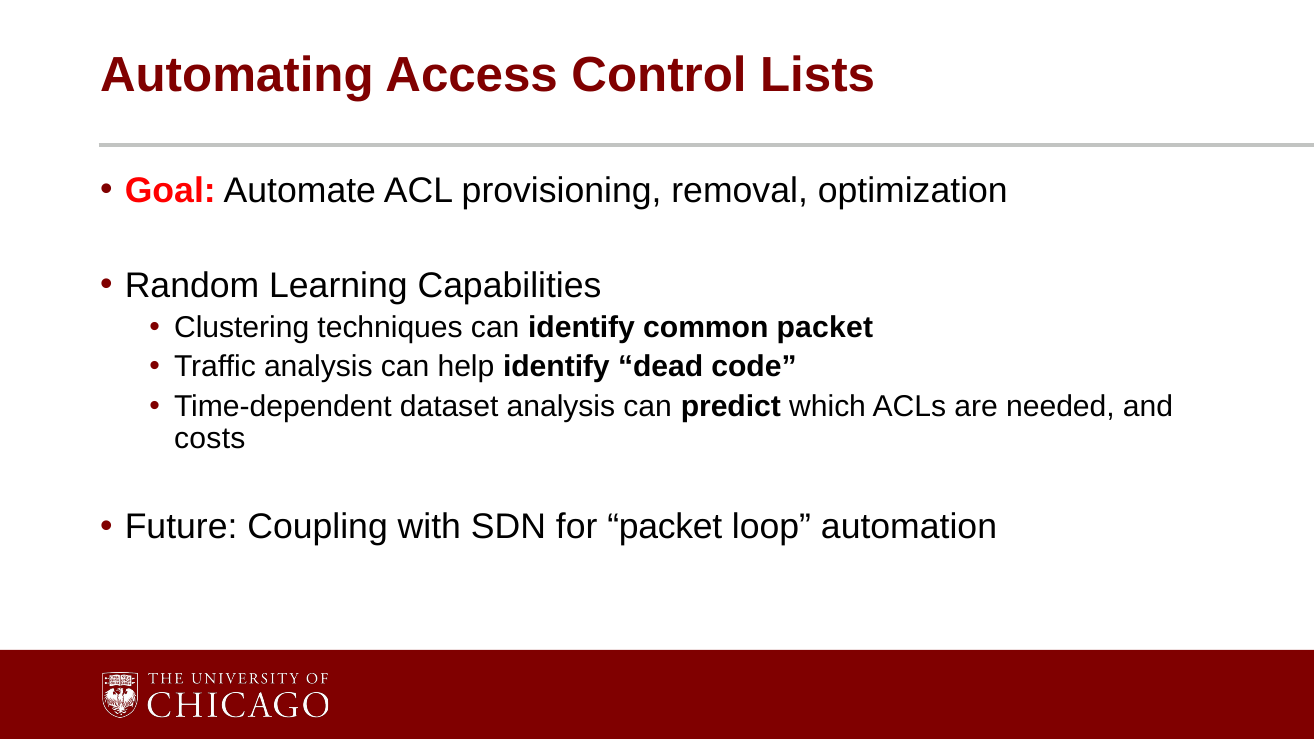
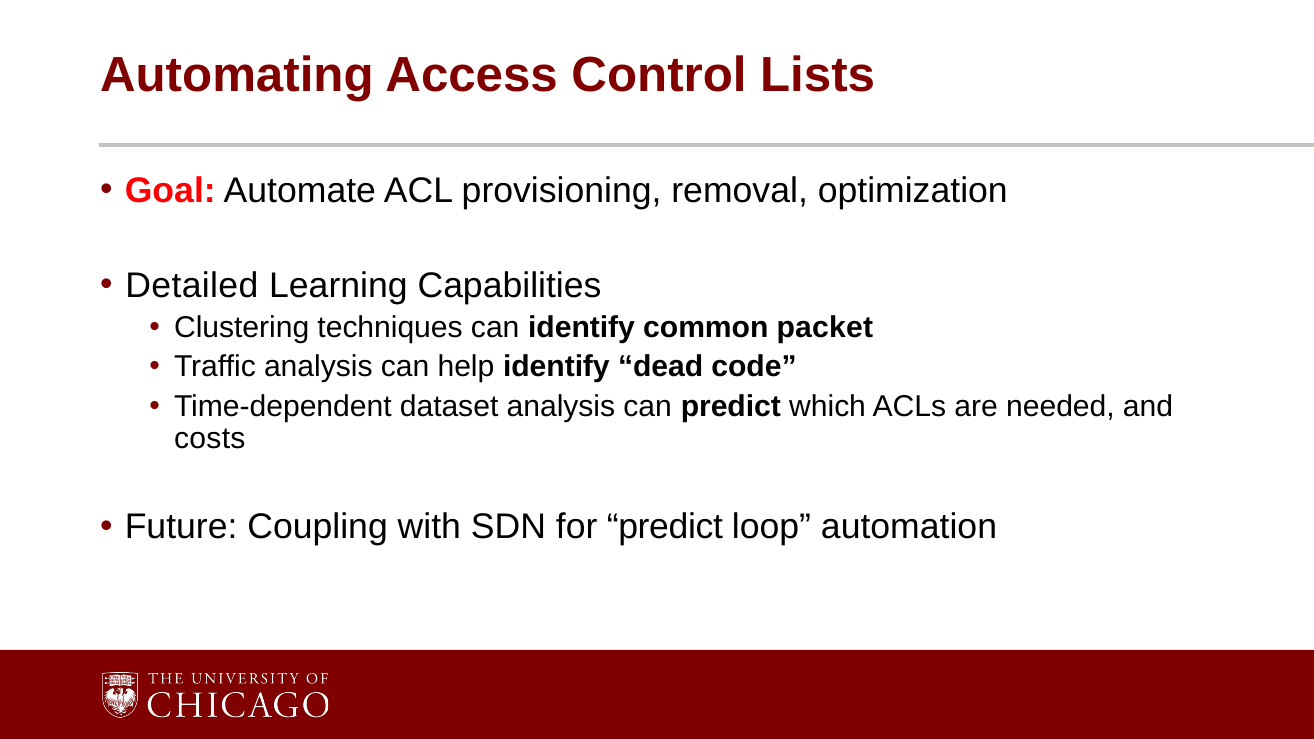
Random: Random -> Detailed (192, 285)
for packet: packet -> predict (665, 527)
